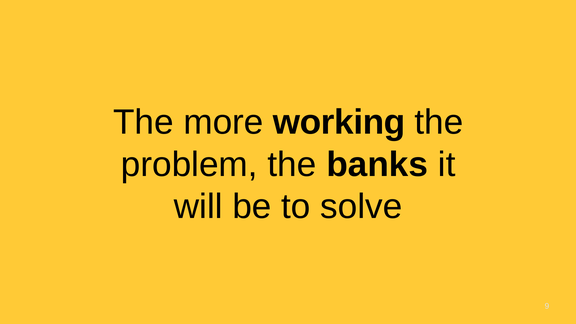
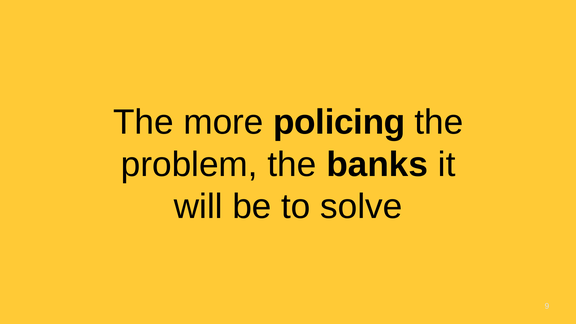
working: working -> policing (339, 122)
